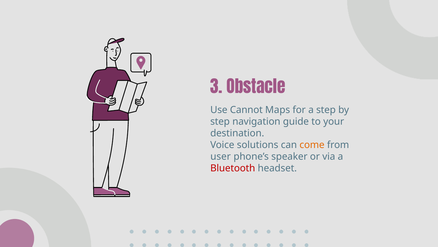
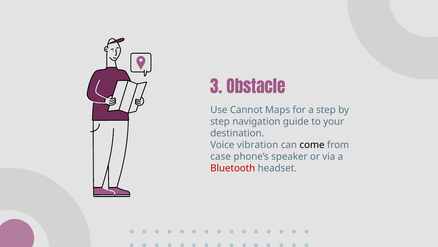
solutions: solutions -> vibration (258, 145)
come colour: orange -> black (312, 145)
user: user -> case (221, 156)
